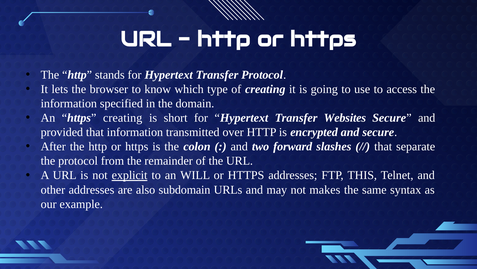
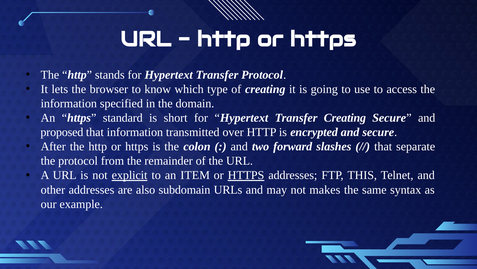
https creating: creating -> standard (123, 118)
Transfer Websites: Websites -> Creating (345, 118)
provided: provided -> proposed (62, 132)
WILL: WILL -> ITEM (195, 175)
HTTPS underline: none -> present (246, 175)
